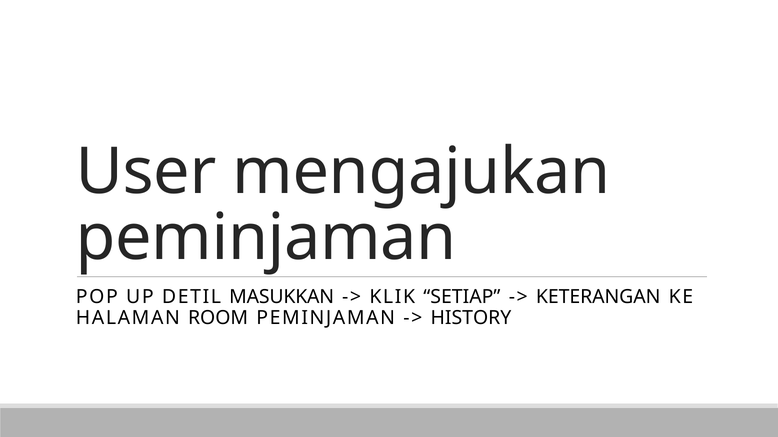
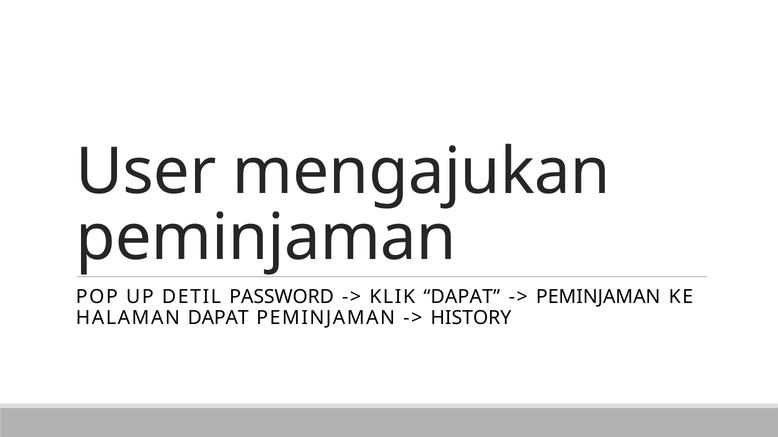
MASUKKAN: MASUKKAN -> PASSWORD (282, 297)
KLIK SETIAP: SETIAP -> DAPAT (462, 297)
KETERANGAN: KETERANGAN -> PEMINJAMAN (598, 297)
HALAMAN ROOM: ROOM -> DAPAT (218, 318)
